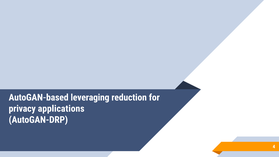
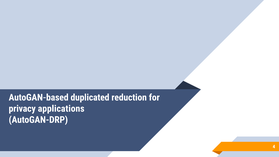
leveraging: leveraging -> duplicated (90, 97)
